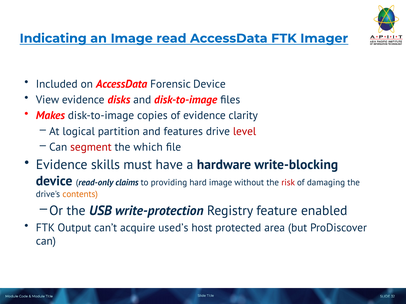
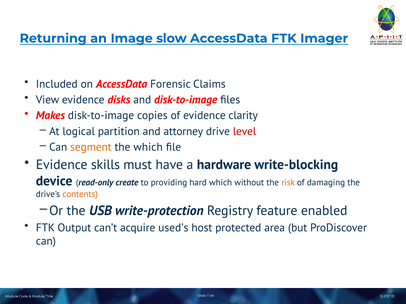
Indicating: Indicating -> Returning (53, 38)
read: read -> slow (171, 38)
Forensic Device: Device -> Claims (209, 84)
features: features -> attorney (183, 132)
segment colour: red -> orange (91, 147)
claims: claims -> create (127, 183)
hard image: image -> which (221, 183)
risk colour: red -> orange (288, 183)
